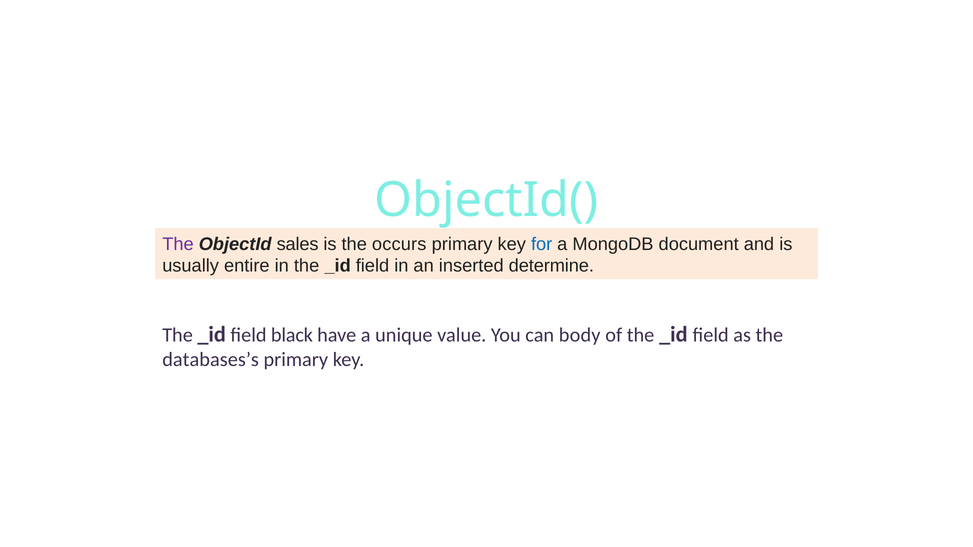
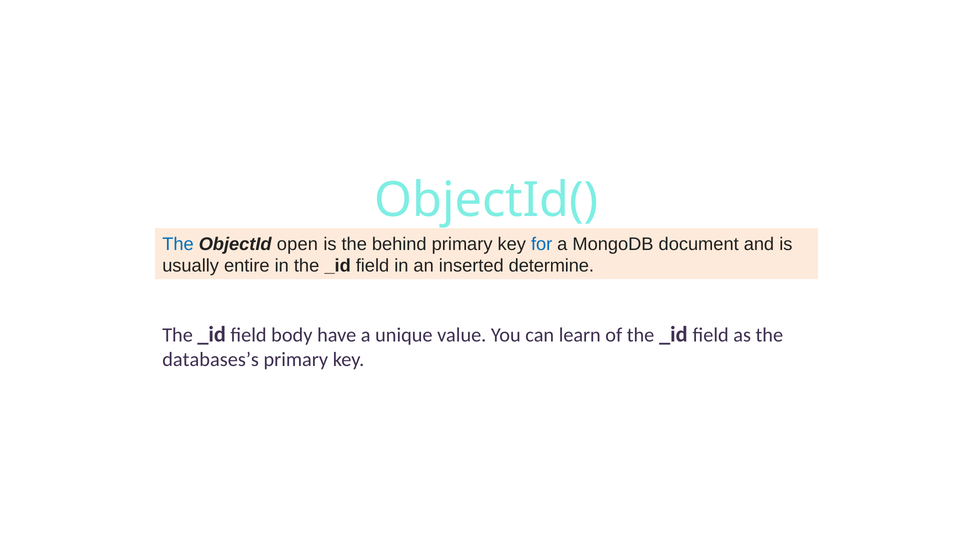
The colour: purple -> blue (178, 244)
sales: sales -> open (297, 244)
occurs: occurs -> behind (399, 244)
black: black -> body (292, 335)
body: body -> learn (580, 335)
